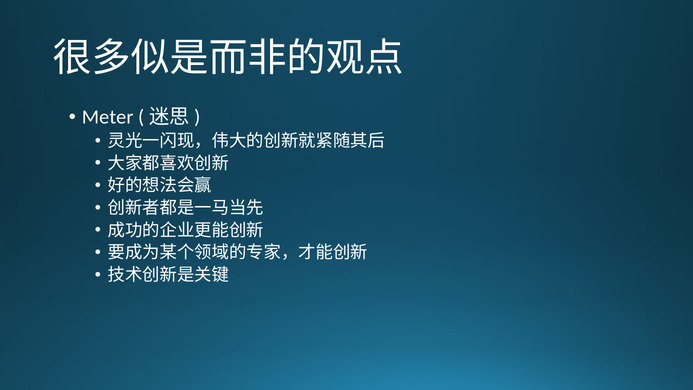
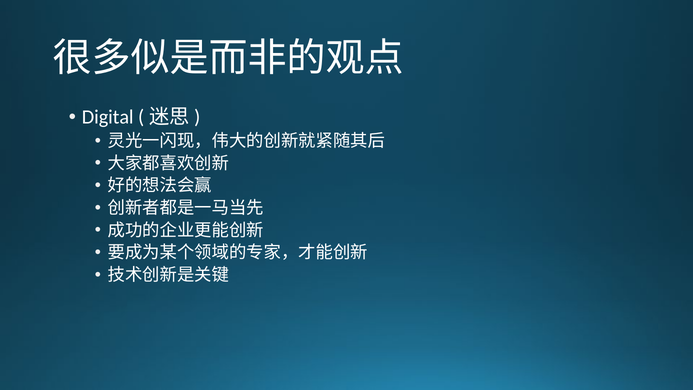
Meter: Meter -> Digital (108, 117)
